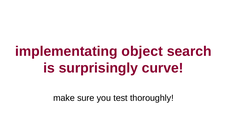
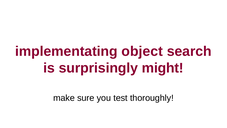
curve: curve -> might (163, 68)
